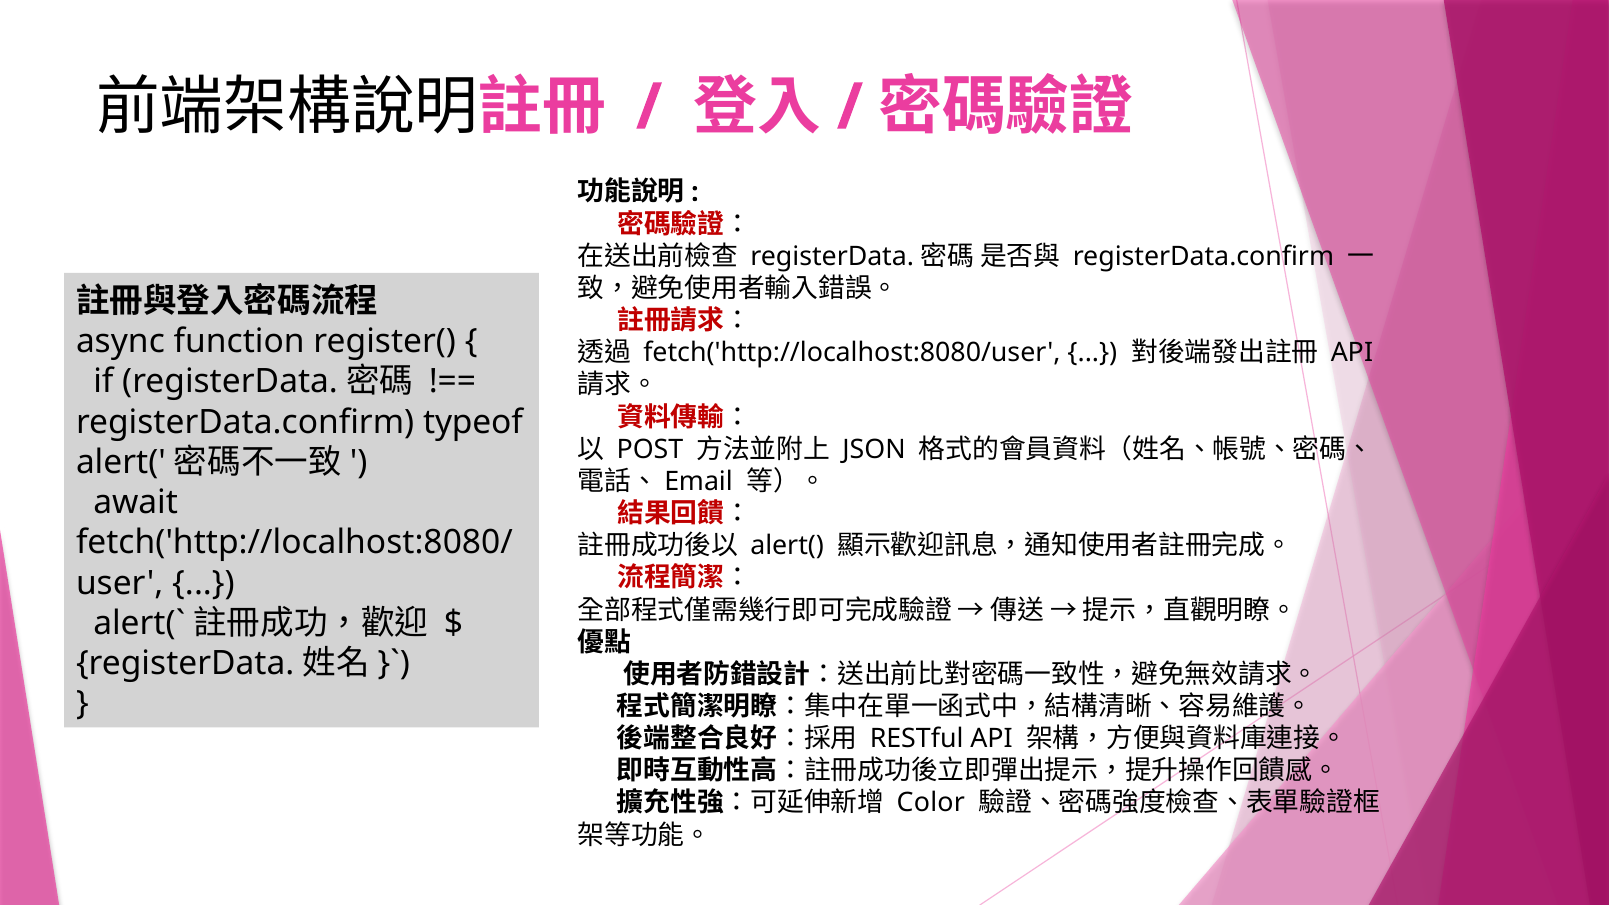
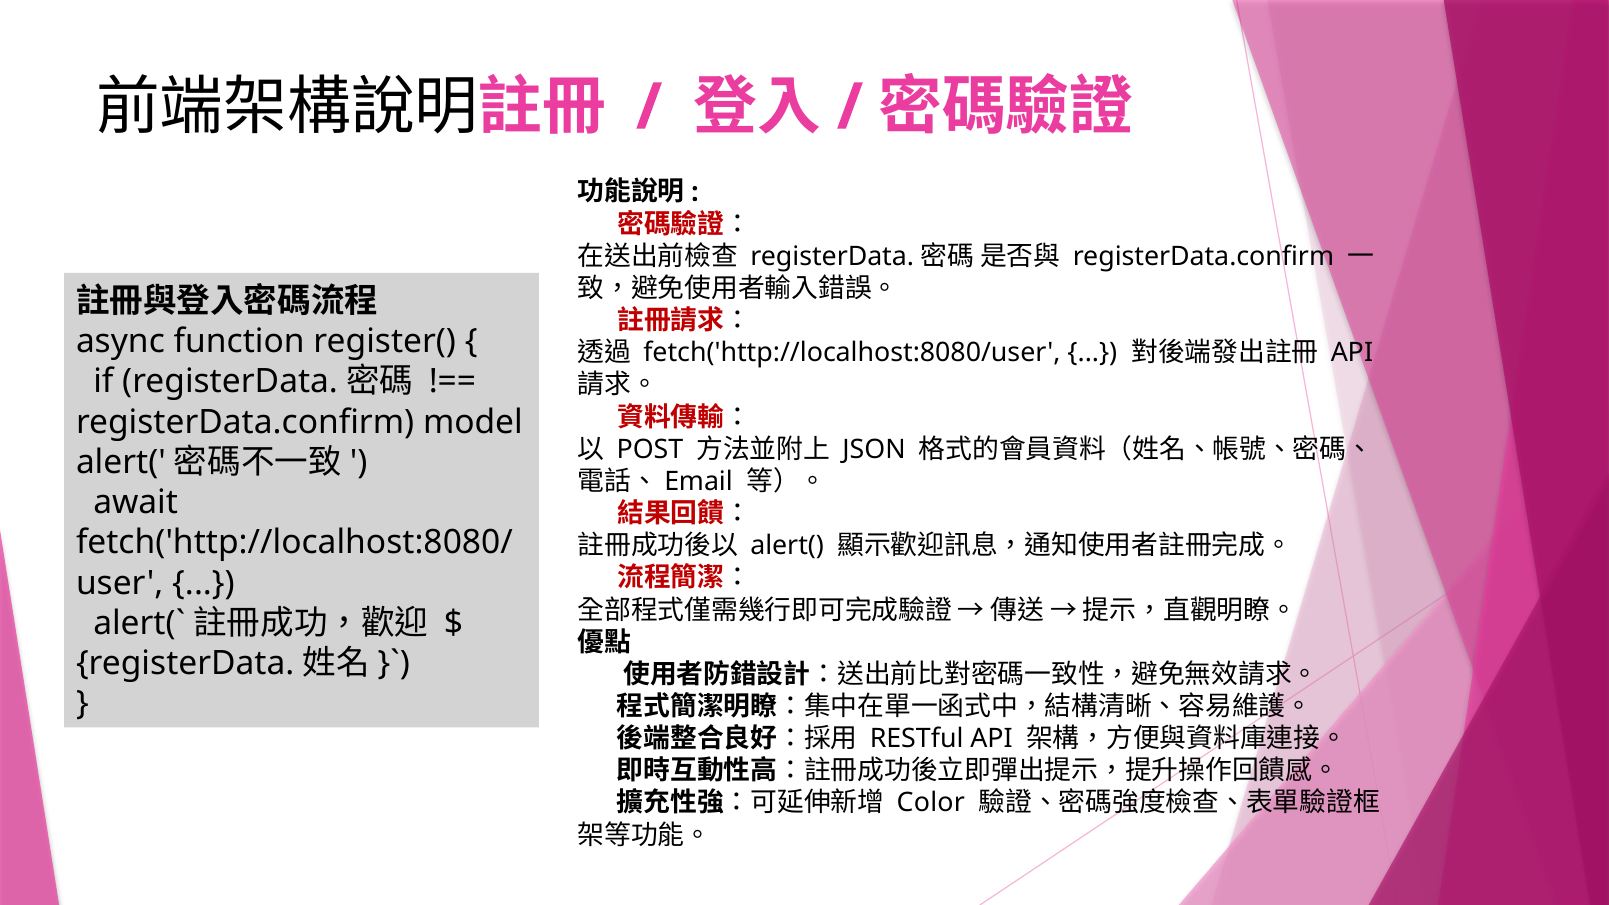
typeof: typeof -> model (473, 422)
